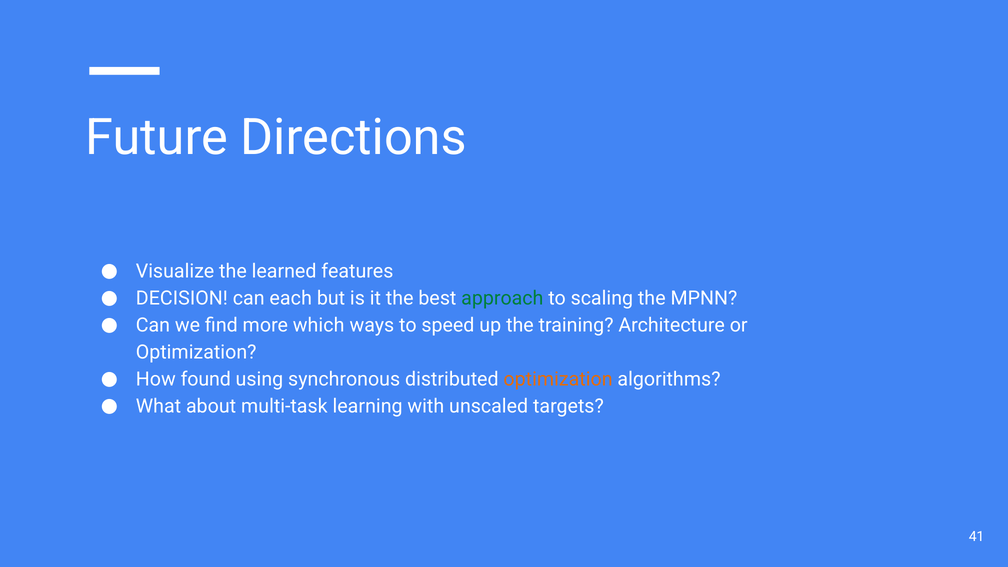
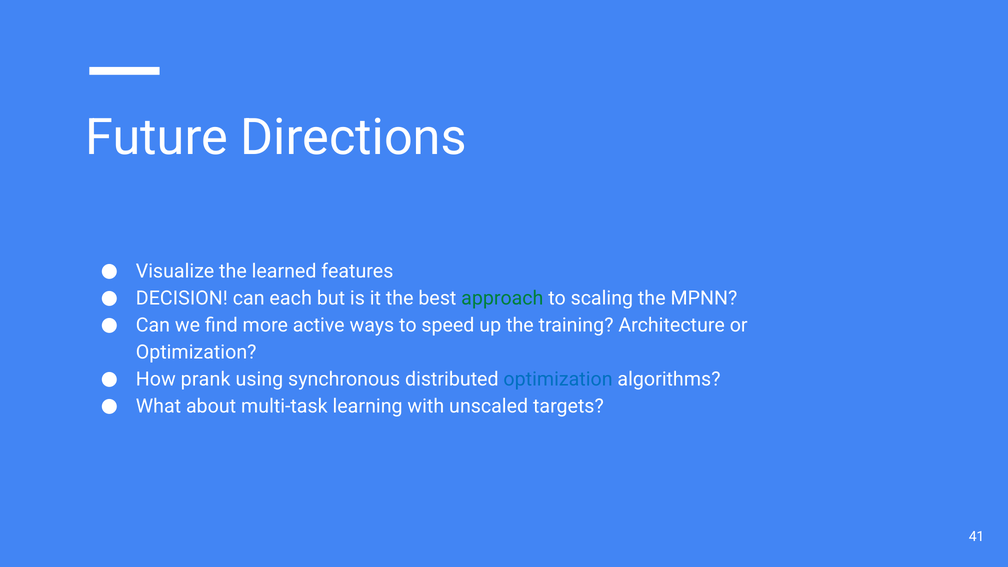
which: which -> active (319, 325)
found: found -> prank (206, 379)
optimization colour: orange -> blue (558, 379)
